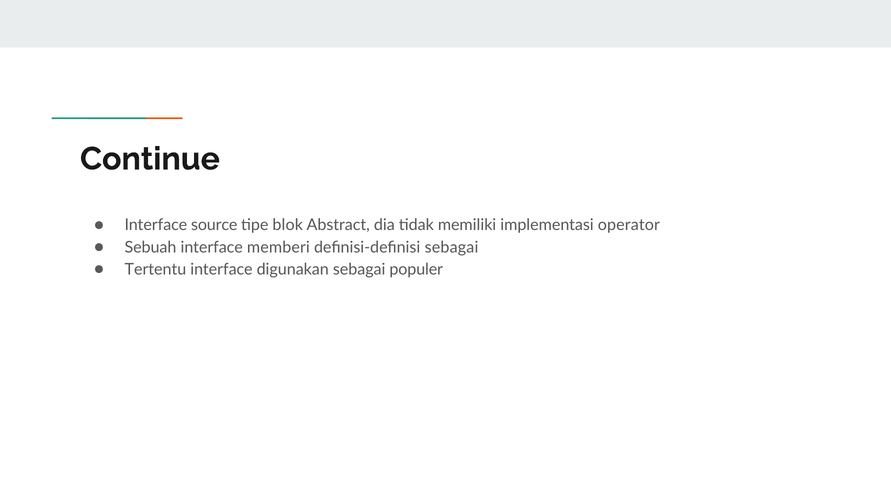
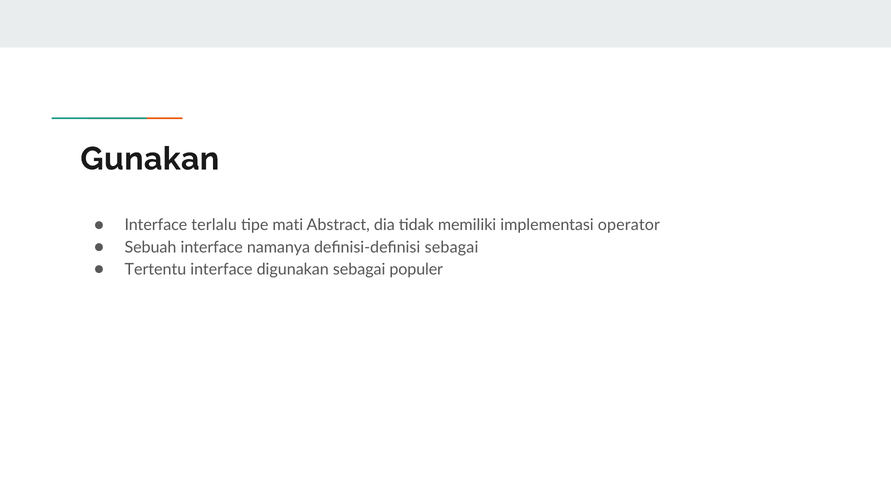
Continue: Continue -> Gunakan (150, 159)
source: source -> terlalu (214, 225)
blok: blok -> mati (288, 225)
memberi: memberi -> namanya (278, 247)
